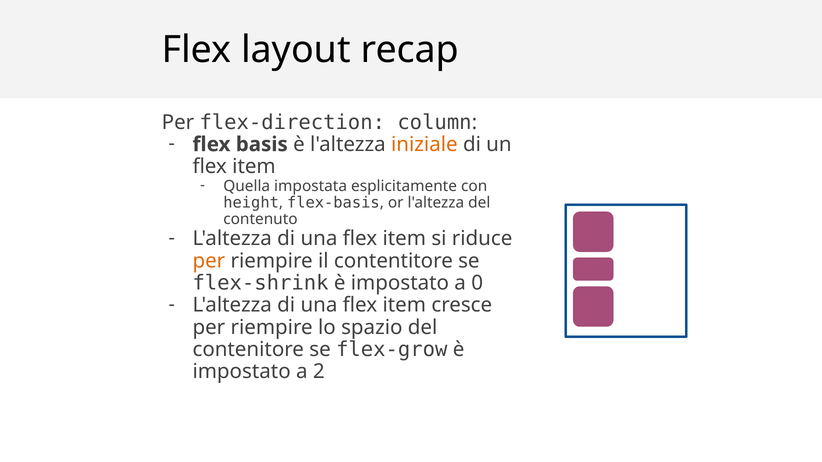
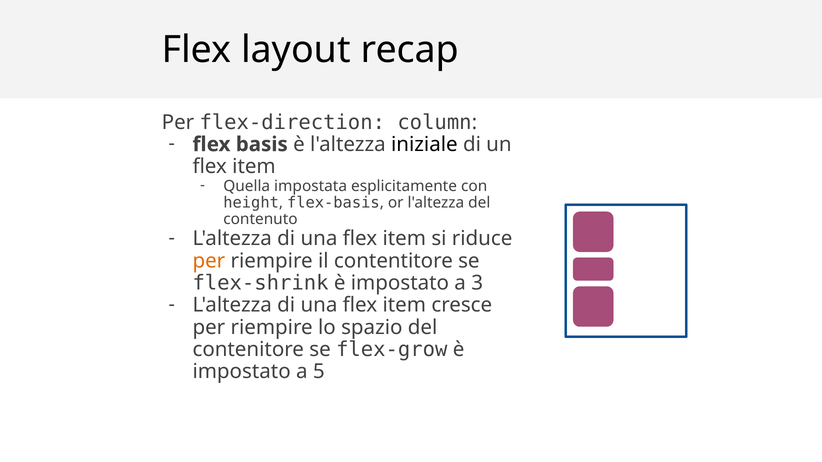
iniziale colour: orange -> black (424, 145)
0: 0 -> 3 (477, 283)
2: 2 -> 5 (319, 372)
